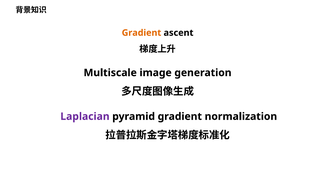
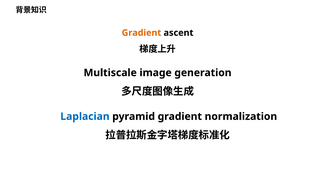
Laplacian colour: purple -> blue (85, 116)
